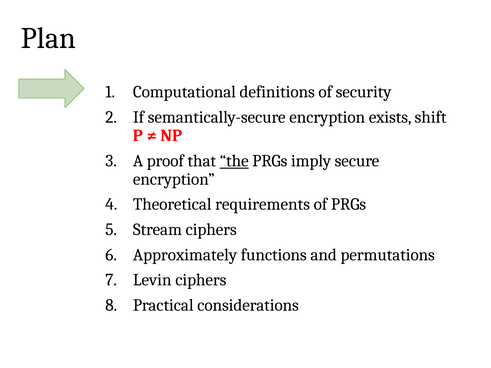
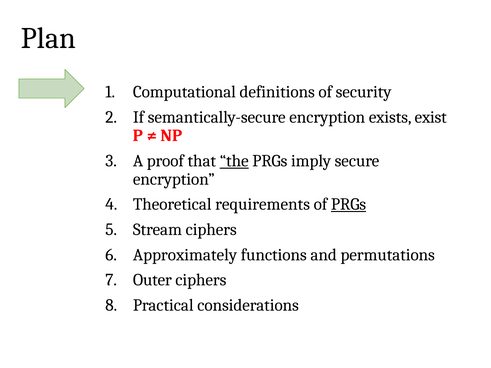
shift: shift -> exist (431, 117)
PRGs underline: none -> present (348, 204)
Levin: Levin -> Outer (152, 280)
